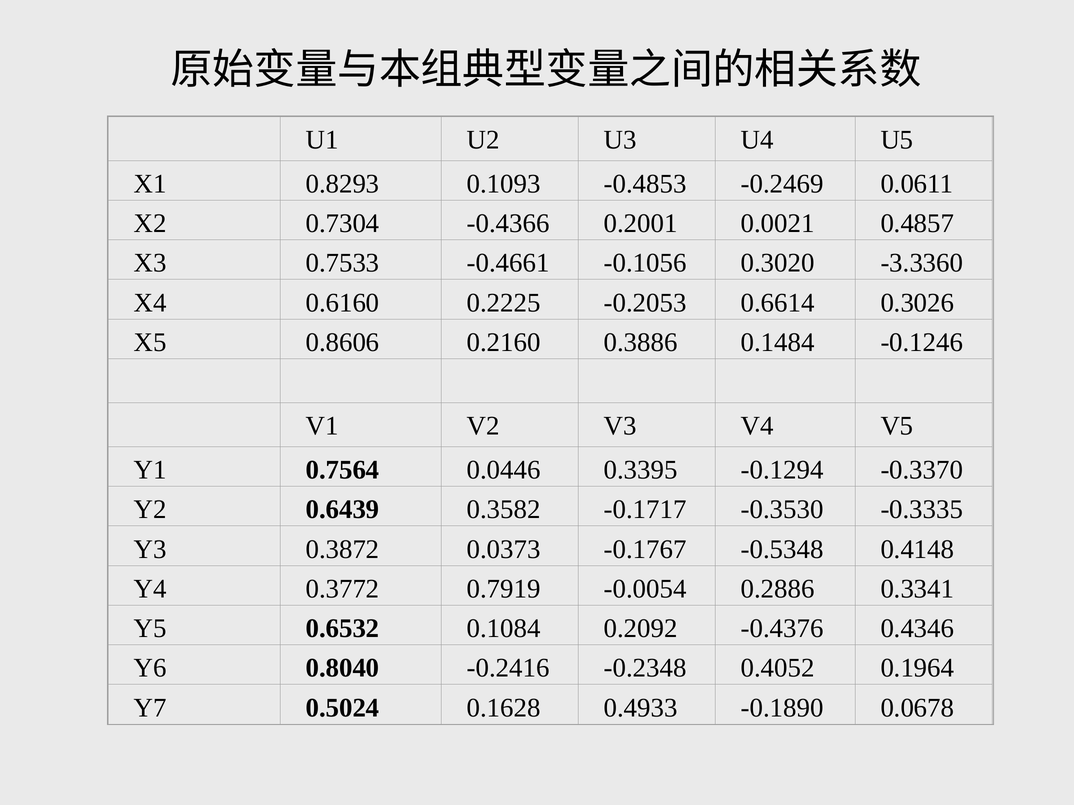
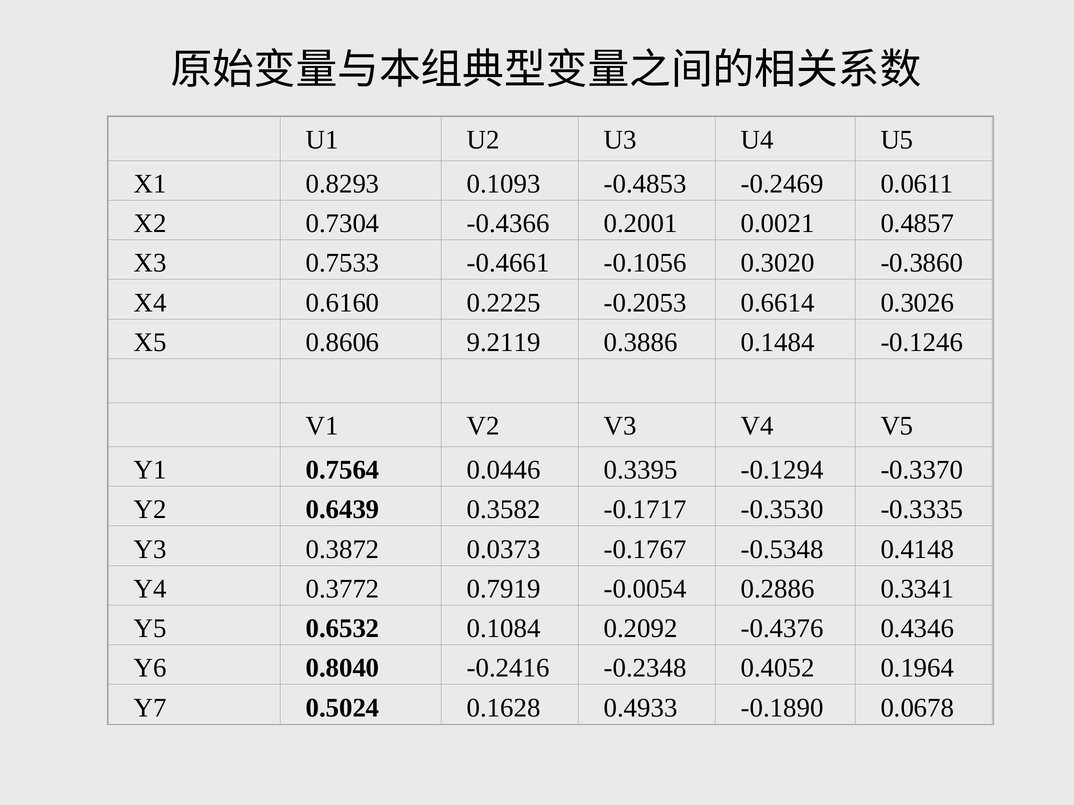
-3.3360: -3.3360 -> -0.3860 (922, 263)
0.2160: 0.2160 -> 9.2119 (504, 343)
